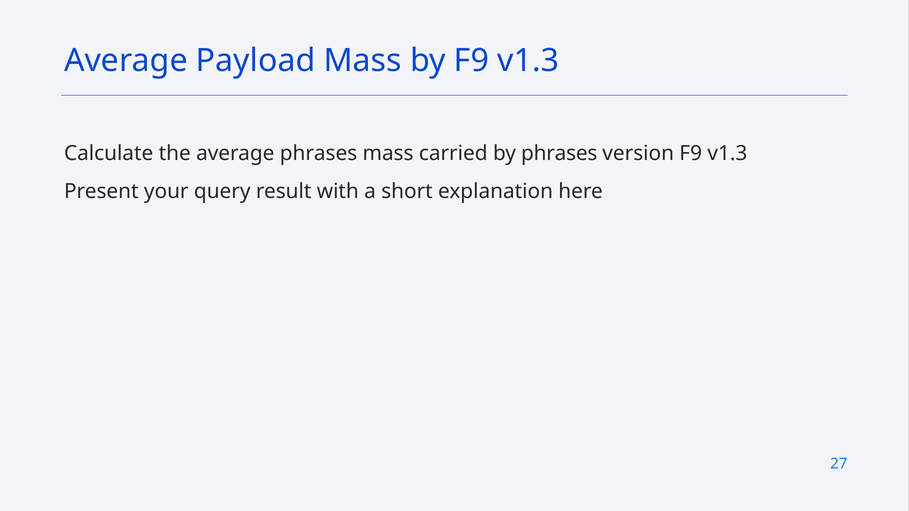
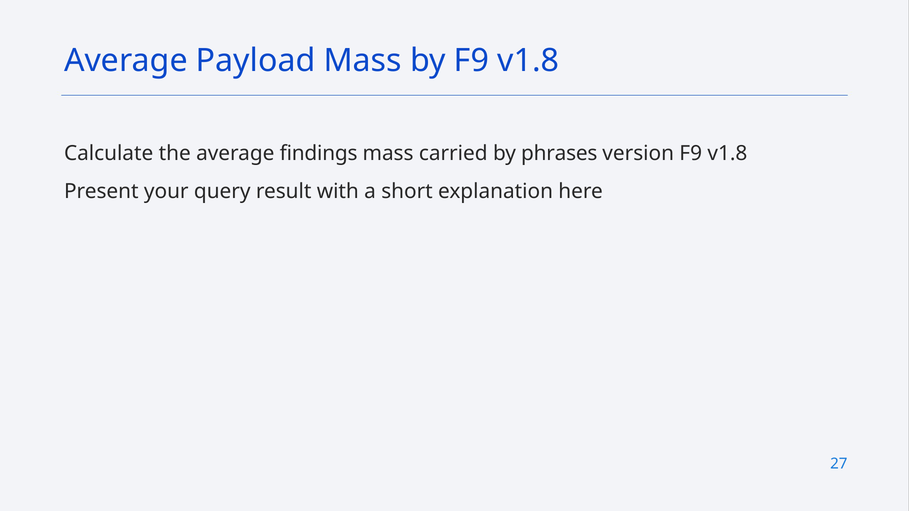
by F9 v1.3: v1.3 -> v1.8 (528, 61)
average phrases: phrases -> findings (319, 153)
version F9 v1.3: v1.3 -> v1.8 (727, 153)
